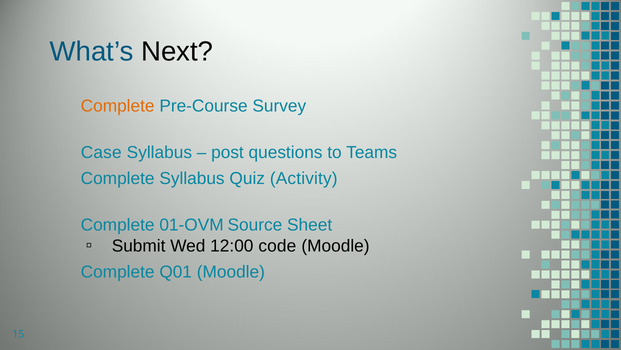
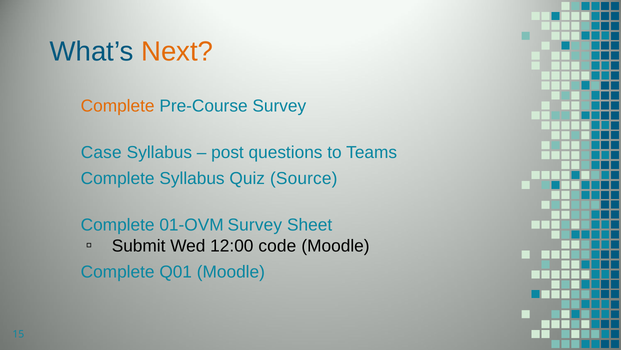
Next colour: black -> orange (177, 51)
Activity: Activity -> Source (304, 178)
01-OVM Source: Source -> Survey (255, 225)
